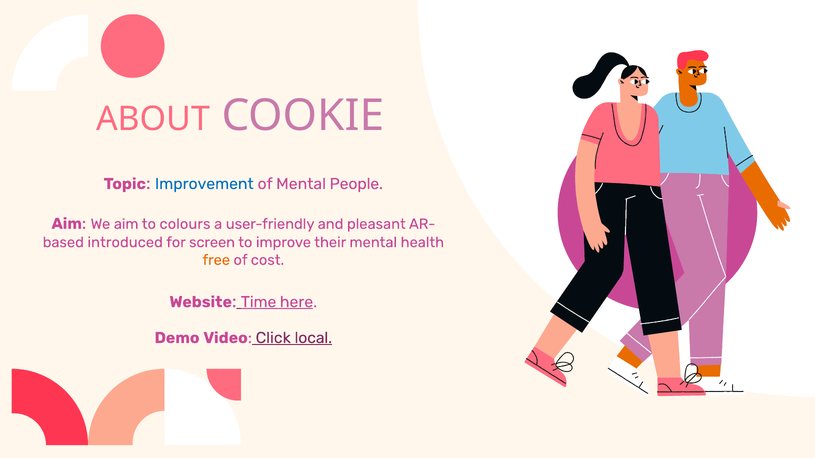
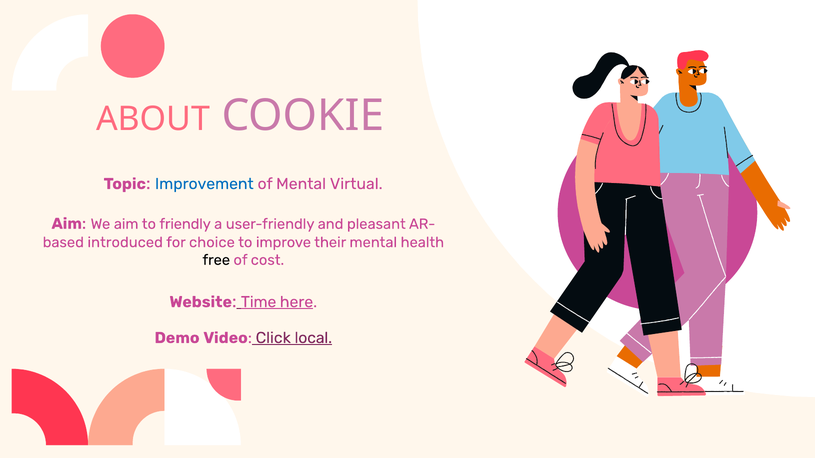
People: People -> Virtual (356, 184)
colours: colours -> friendly (185, 224)
screen: screen -> choice (212, 243)
free colour: orange -> black (216, 260)
